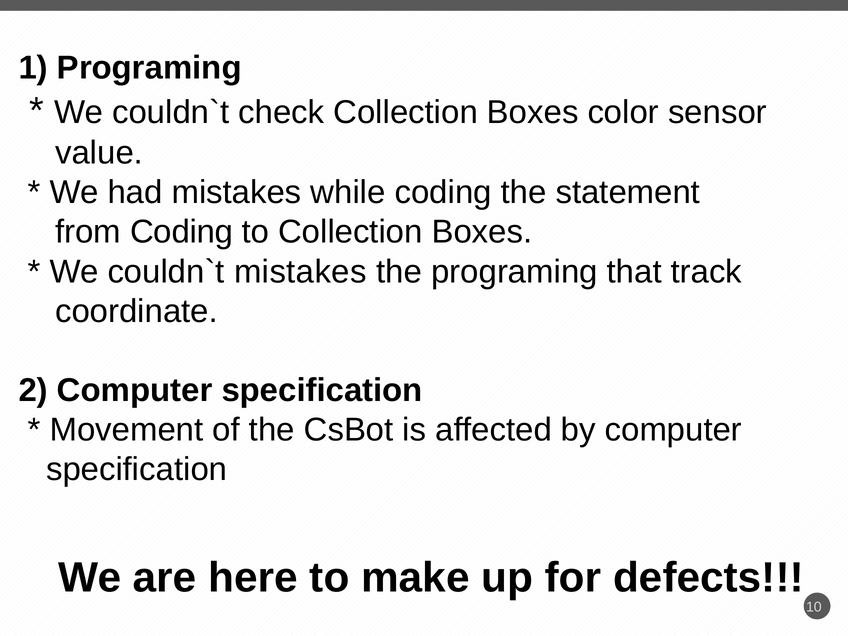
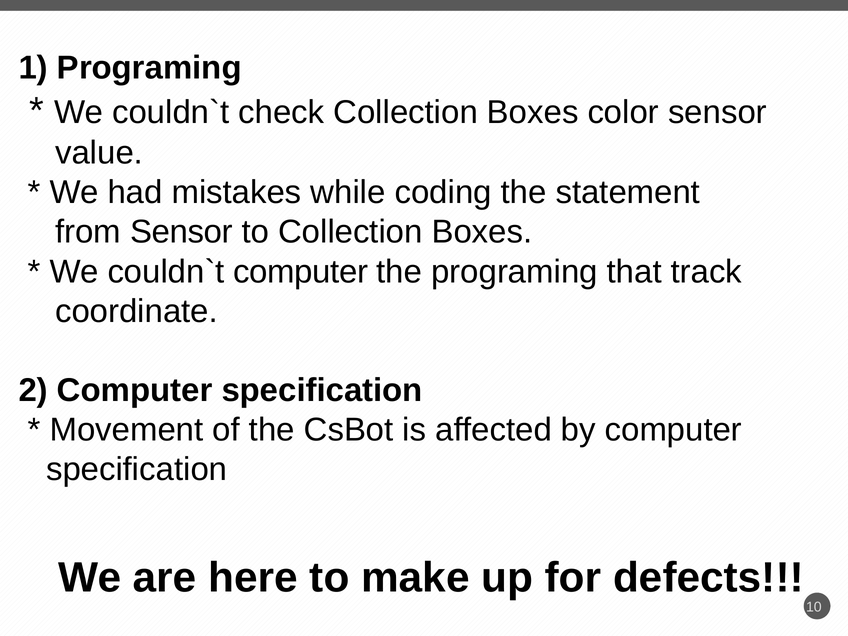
from Coding: Coding -> Sensor (181, 232)
mistakes: mistakes -> computer (301, 272)
